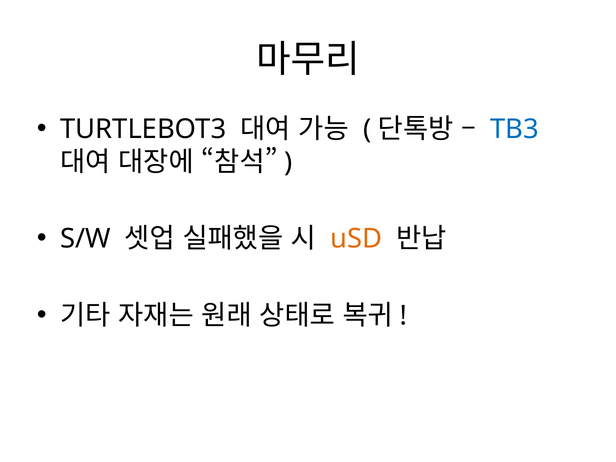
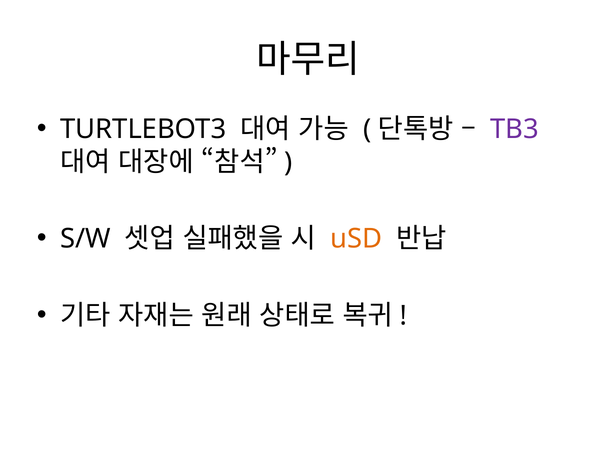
TB3 colour: blue -> purple (514, 129)
